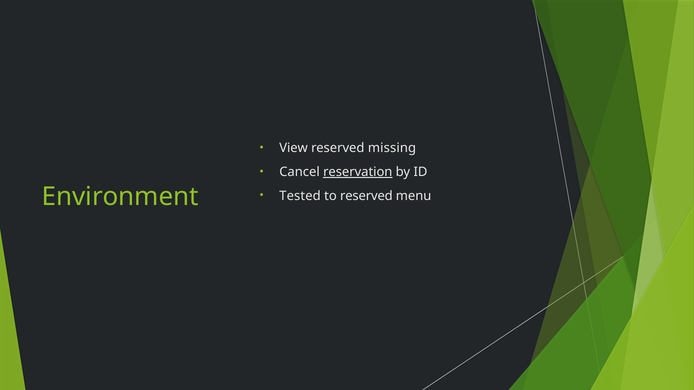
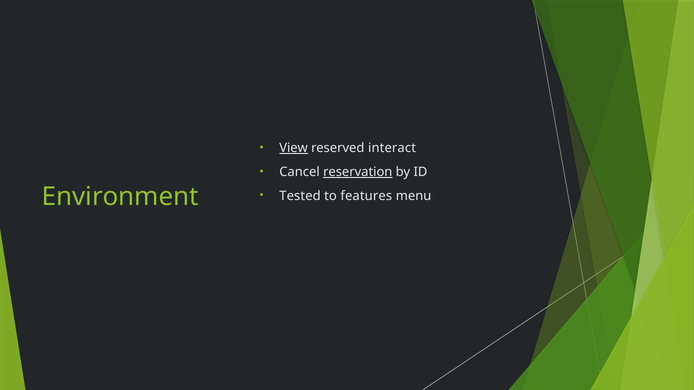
View underline: none -> present (294, 148)
missing: missing -> interact (392, 148)
to reserved: reserved -> features (366, 196)
